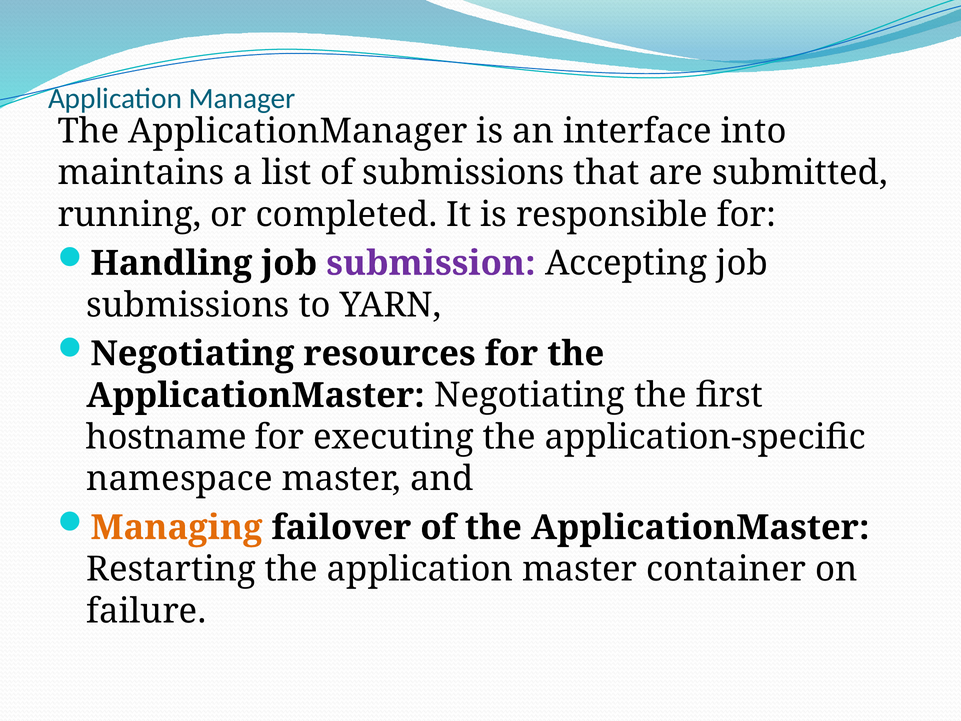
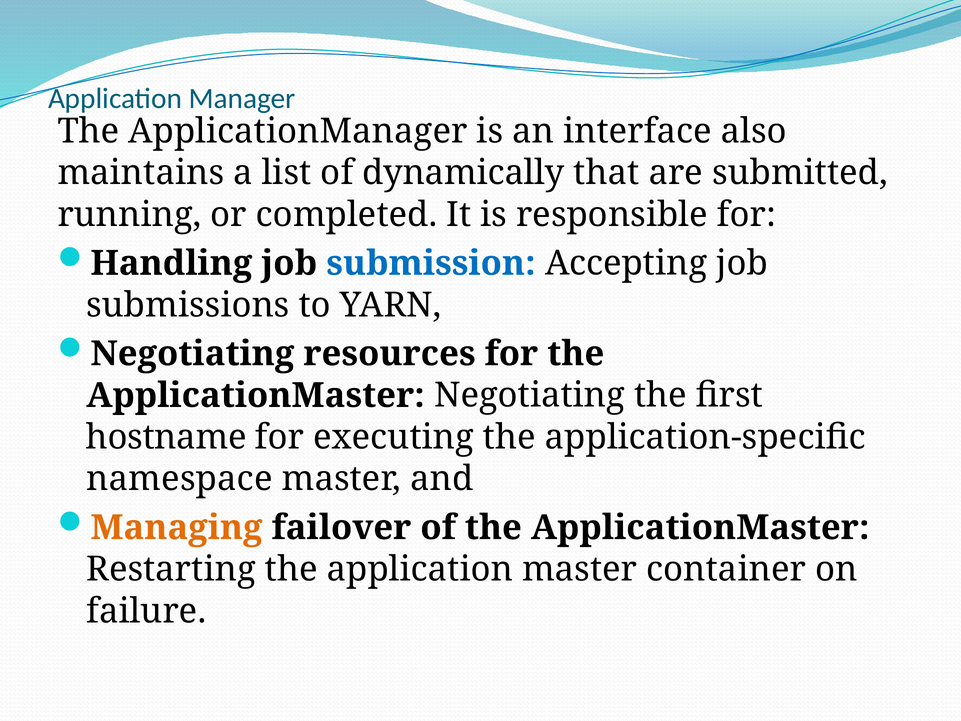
into: into -> also (754, 131)
of submissions: submissions -> dynamically (463, 173)
submission colour: purple -> blue (431, 263)
